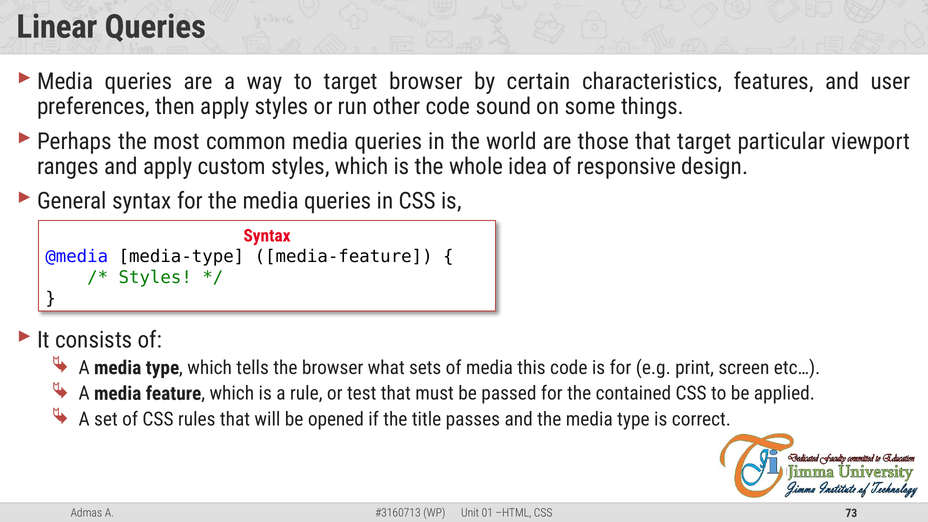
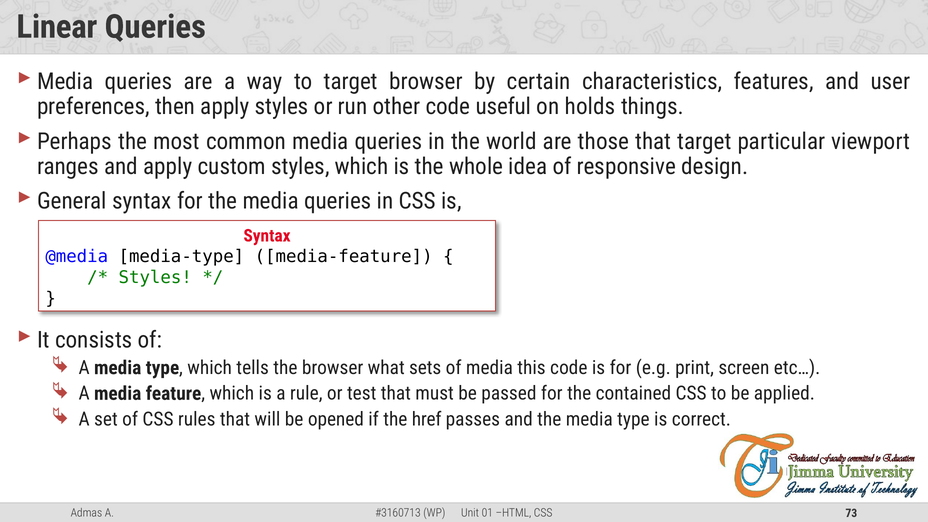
sound: sound -> useful (503, 107)
some: some -> holds (590, 107)
title: title -> href (427, 419)
